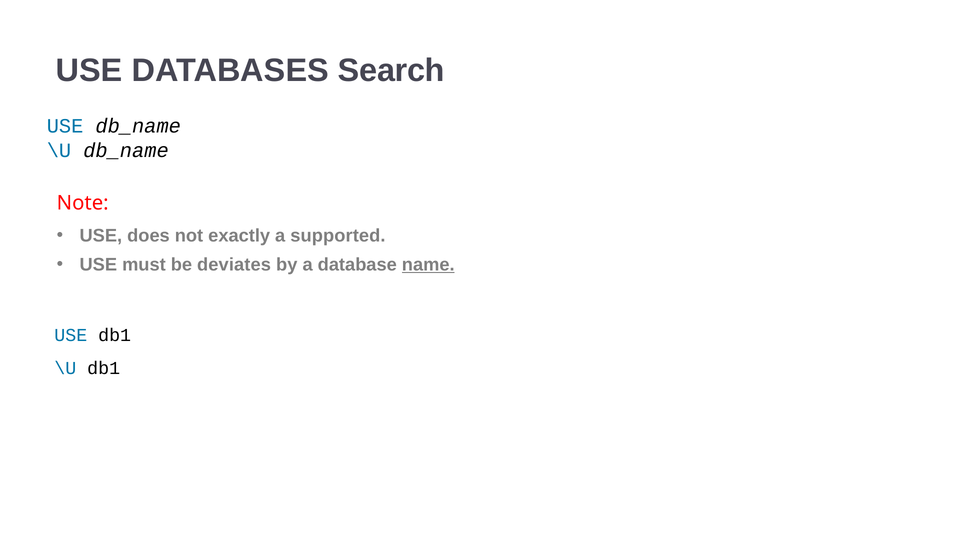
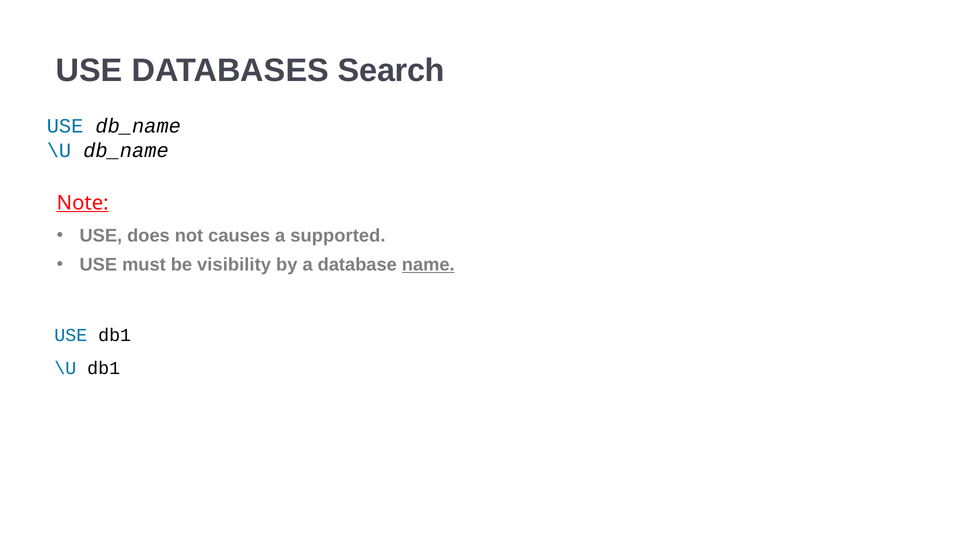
Note underline: none -> present (83, 203)
exactly: exactly -> causes (239, 235)
deviates: deviates -> visibility (234, 265)
